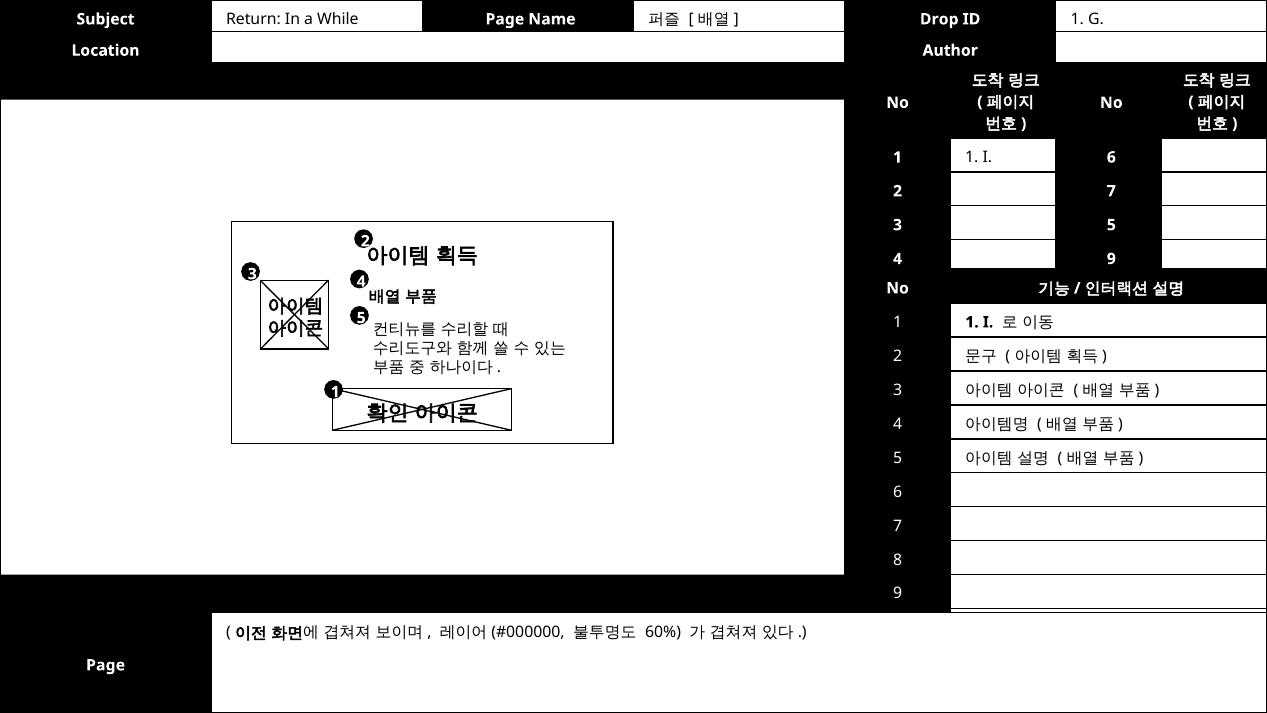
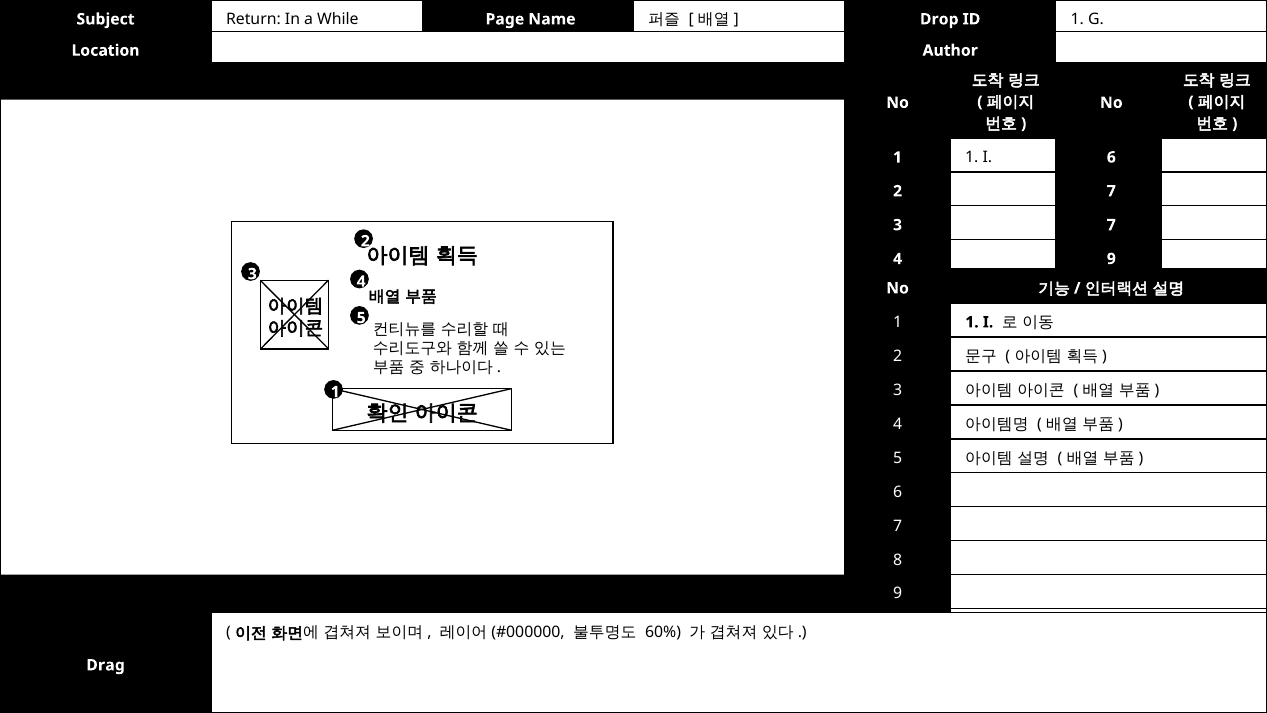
3 5: 5 -> 7 (1111, 225)
Page: Page -> Drag (106, 665)
